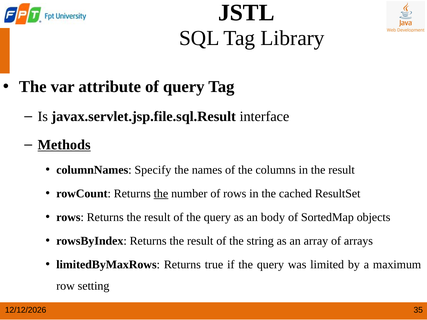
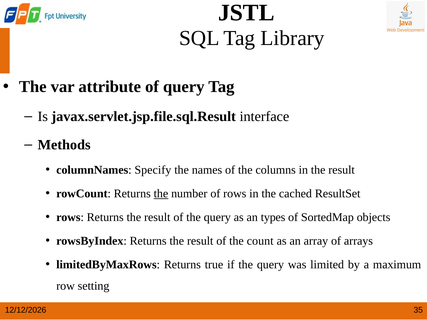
Methods underline: present -> none (64, 145)
body: body -> types (273, 217)
string: string -> count (260, 241)
